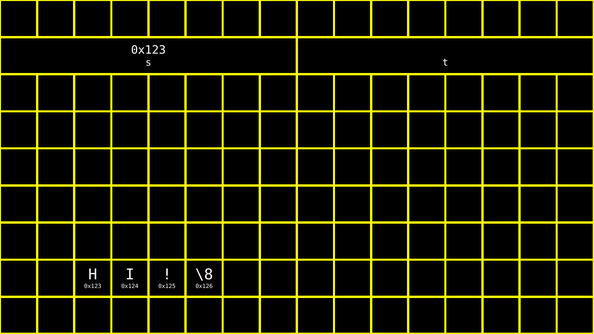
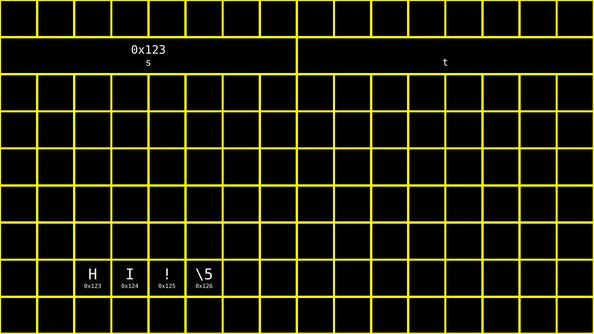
\8: \8 -> \5 (204, 275)
